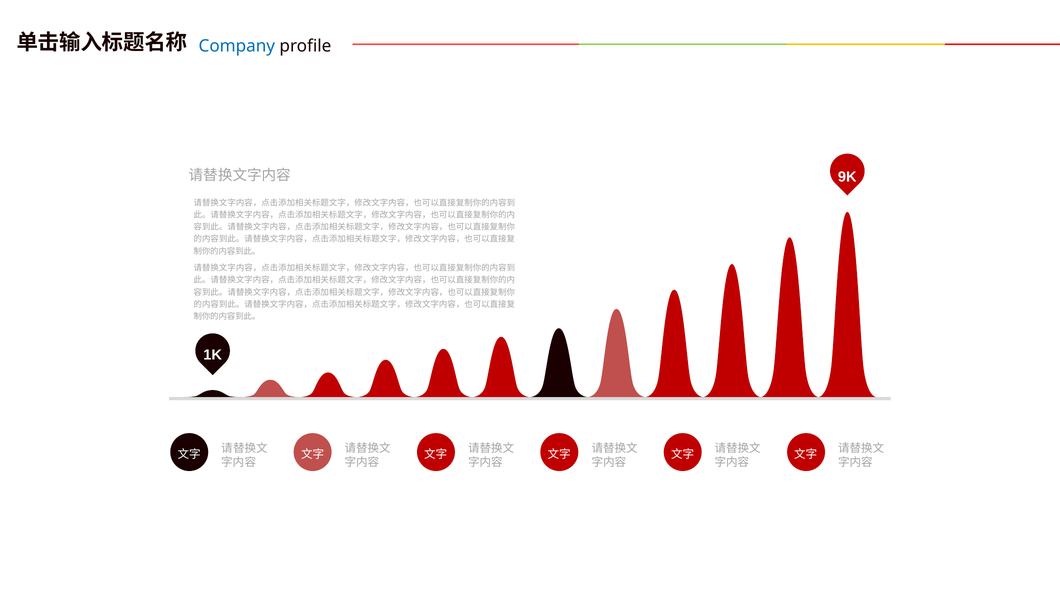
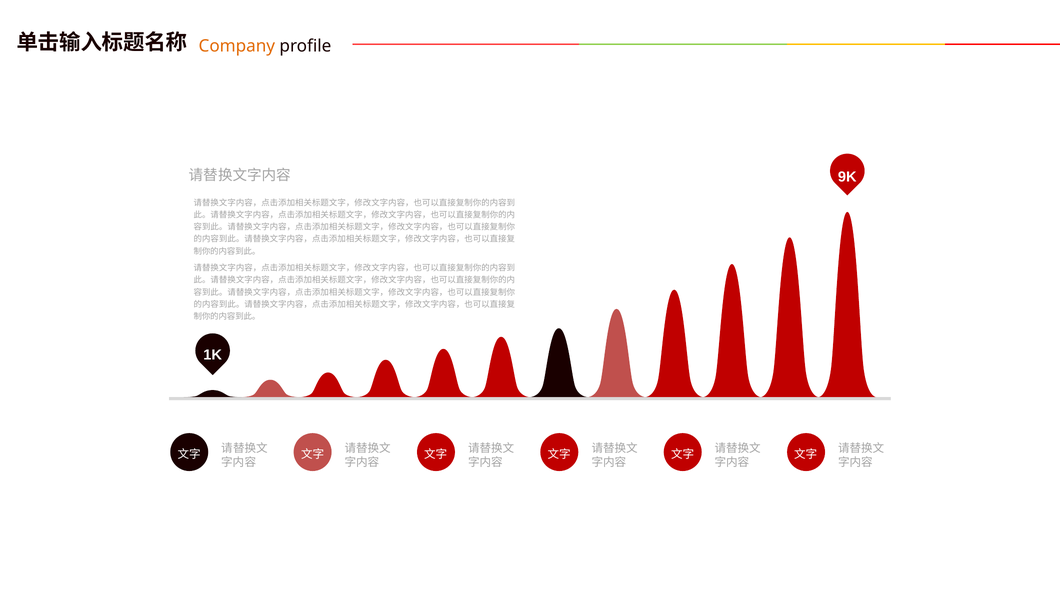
Company colour: blue -> orange (237, 46)
